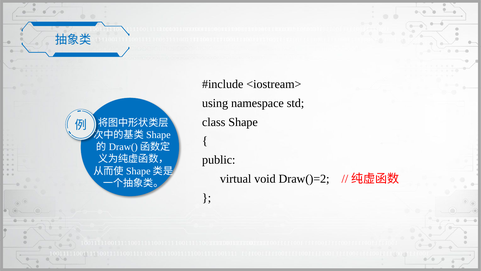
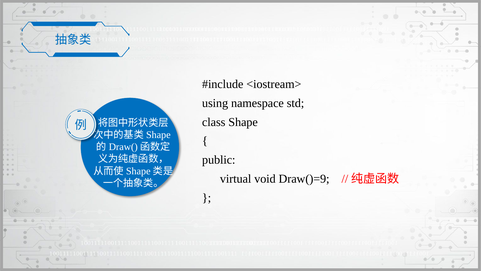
Draw()=2: Draw()=2 -> Draw()=9 (304, 179)
